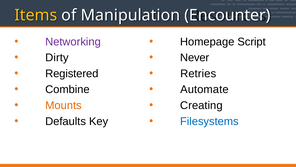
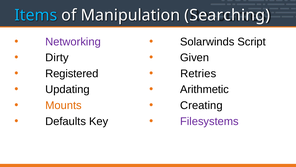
Items colour: yellow -> light blue (36, 15)
Encounter: Encounter -> Searching (227, 15)
Homepage: Homepage -> Solarwinds (207, 42)
Never: Never -> Given (195, 58)
Combine: Combine -> Updating (68, 89)
Automate: Automate -> Arithmetic (205, 89)
Filesystems colour: blue -> purple (209, 121)
